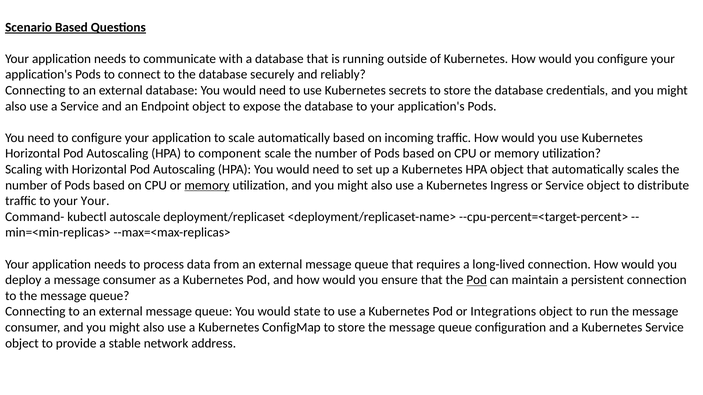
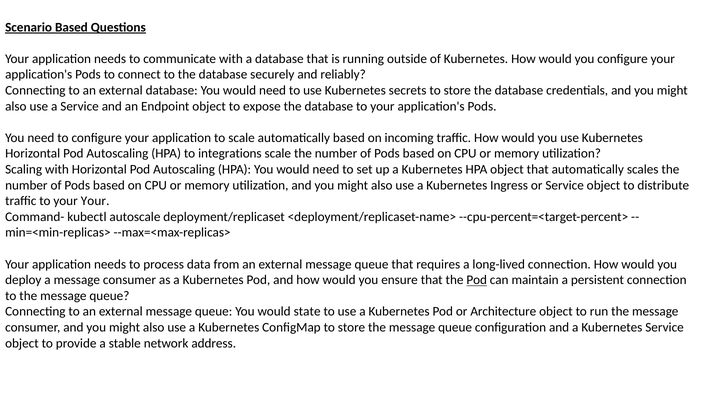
component: component -> integrations (230, 154)
memory underline: present -> none (207, 185)
Integrations: Integrations -> Architecture (503, 312)
